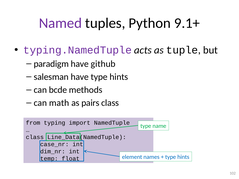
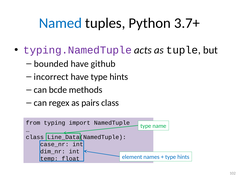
Named colour: purple -> blue (60, 23)
9.1+: 9.1+ -> 3.7+ (187, 23)
paradigm: paradigm -> bounded (51, 64)
salesman: salesman -> incorrect (51, 77)
math: math -> regex (59, 103)
